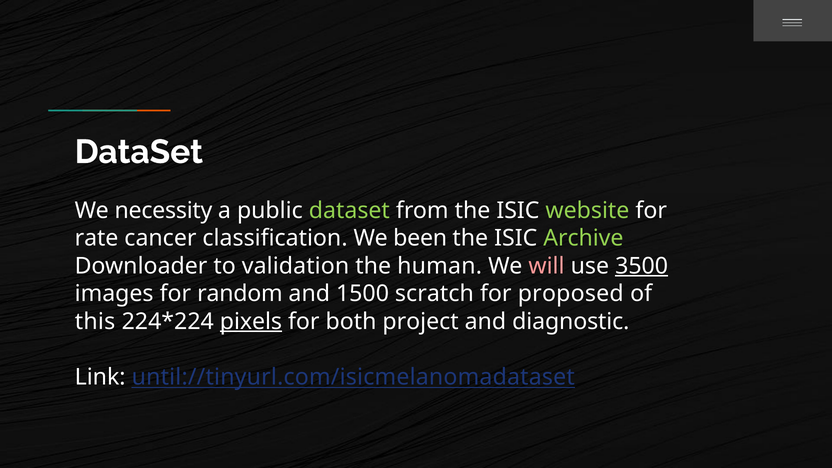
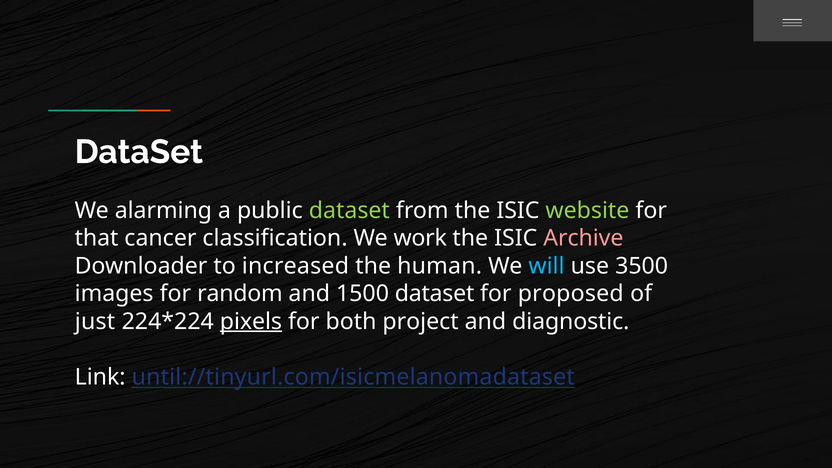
necessity: necessity -> alarming (163, 210)
rate: rate -> that (97, 238)
been: been -> work (420, 238)
Archive colour: light green -> pink (583, 238)
validation: validation -> increased (295, 266)
will colour: pink -> light blue (547, 266)
3500 underline: present -> none (642, 266)
1500 scratch: scratch -> dataset (435, 294)
this: this -> just (95, 321)
